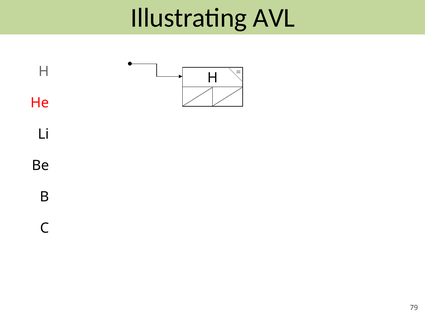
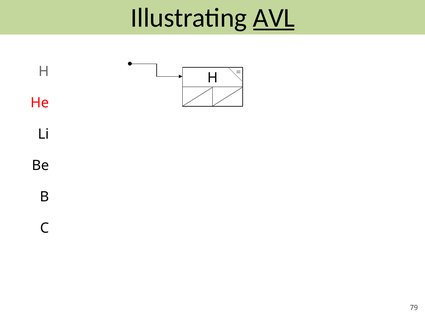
AVL underline: none -> present (274, 18)
